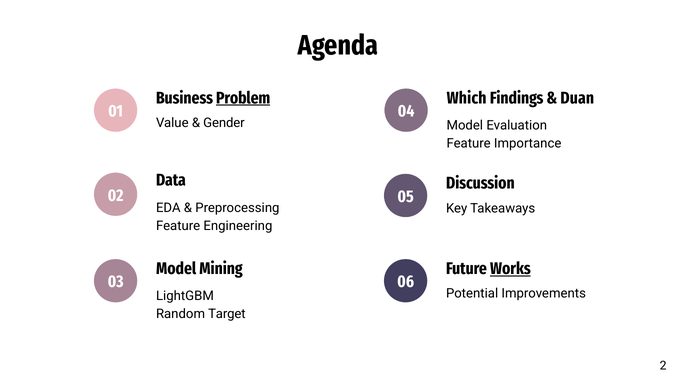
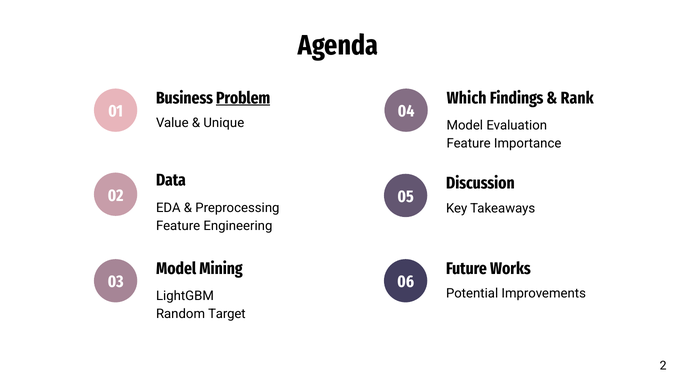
Duan: Duan -> Rank (577, 98)
Gender: Gender -> Unique (224, 123)
Works underline: present -> none (510, 269)
